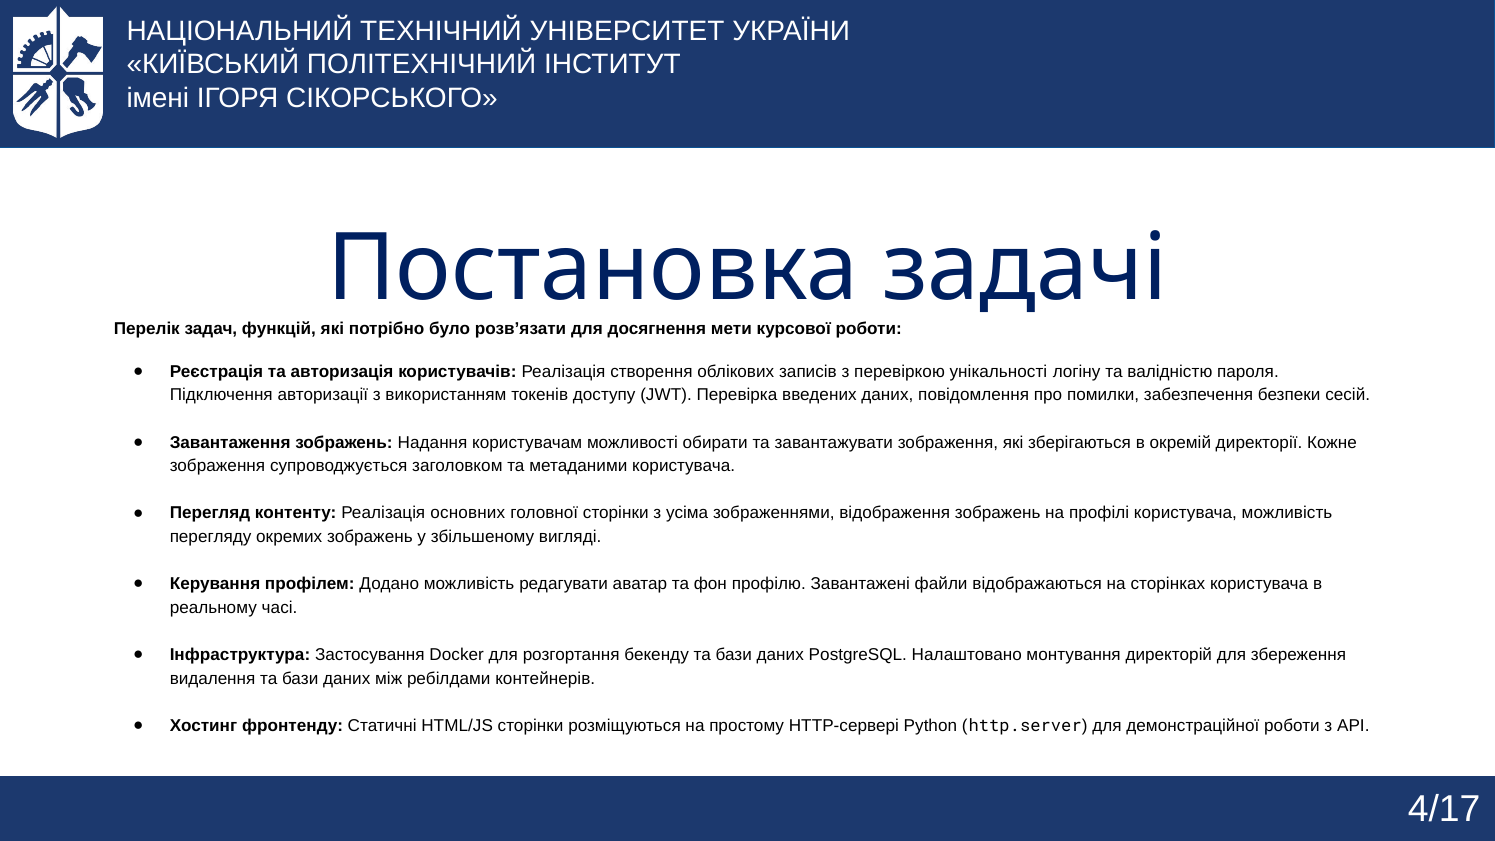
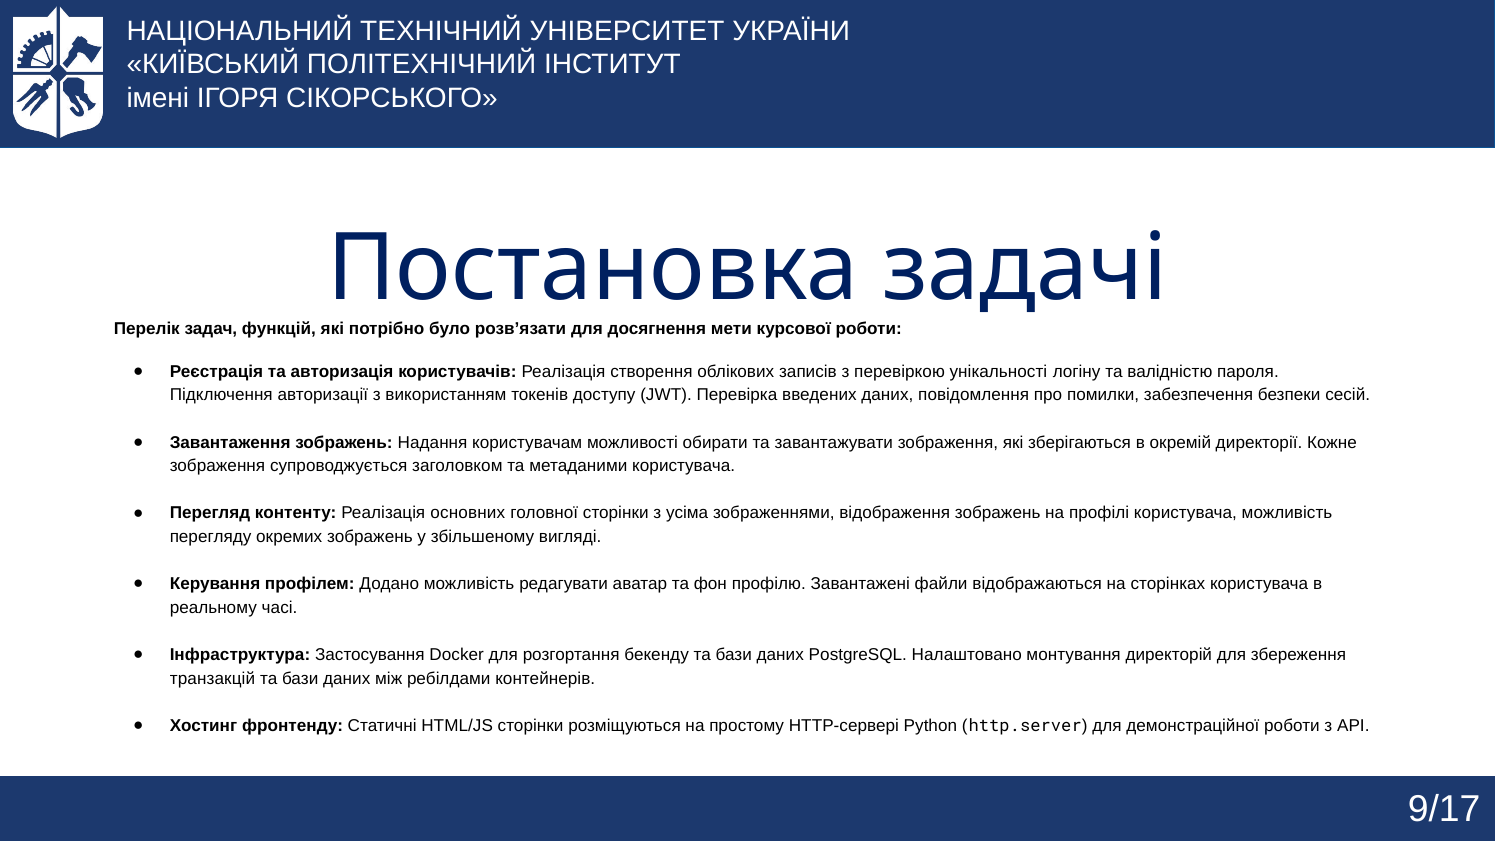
видалення: видалення -> транзакцій (212, 679)
4/17: 4/17 -> 9/17 (1444, 809)
